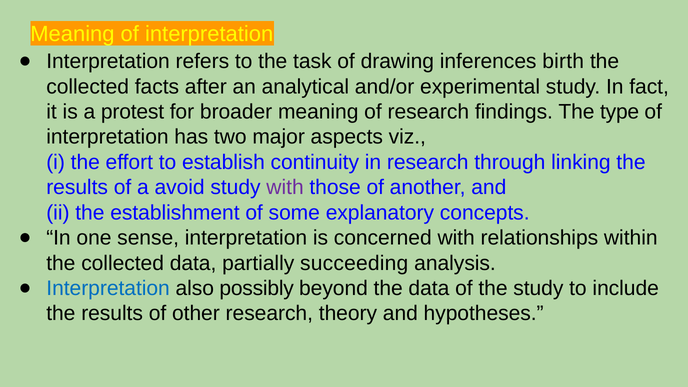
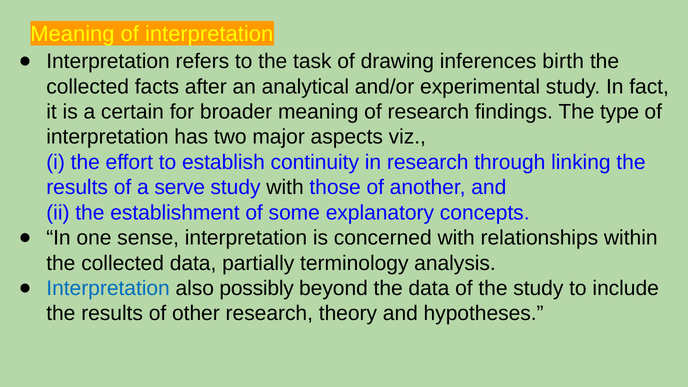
protest: protest -> certain (132, 112)
avoid: avoid -> serve (180, 187)
with colour: purple -> black (285, 187)
succeeding: succeeding -> terminology (354, 263)
